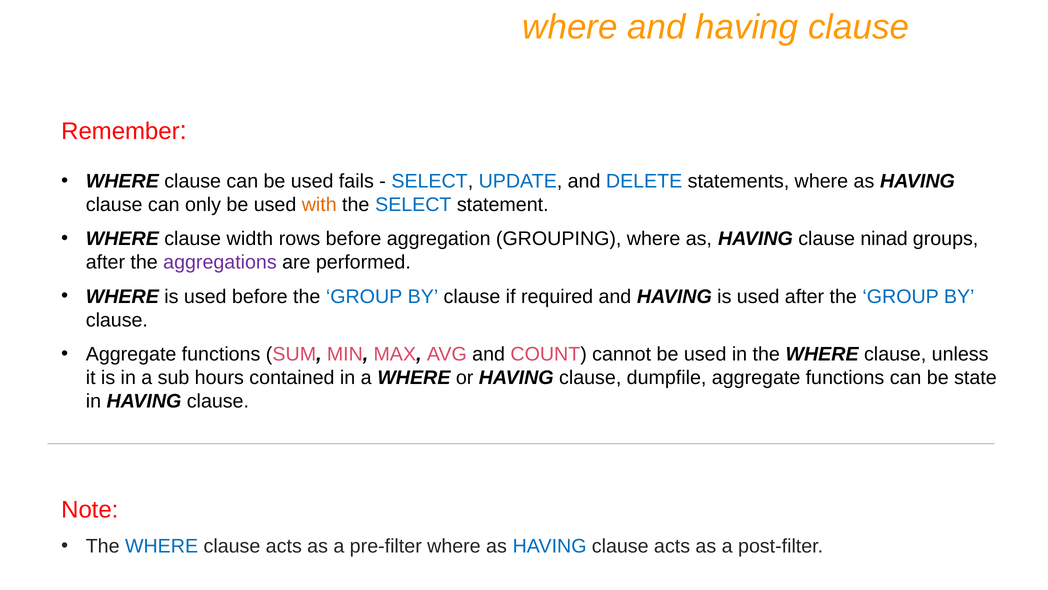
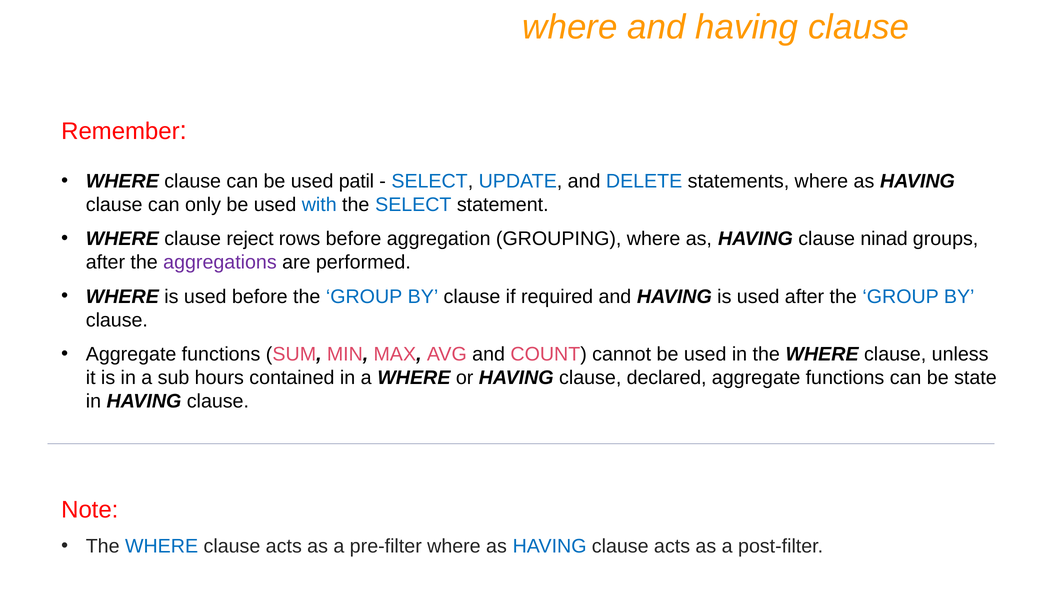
fails: fails -> patil (356, 181)
with colour: orange -> blue (319, 205)
width: width -> reject (250, 239)
dumpfile: dumpfile -> declared (667, 378)
